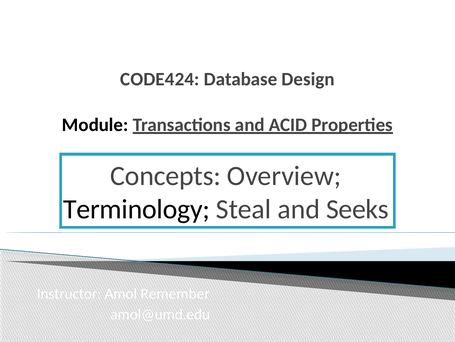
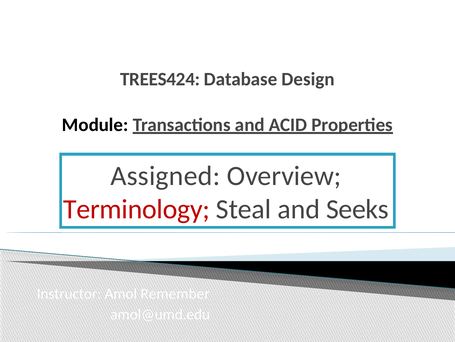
CODE424: CODE424 -> TREES424 (160, 79)
Concepts: Concepts -> Assigned (165, 176)
Terminology colour: black -> red (137, 209)
